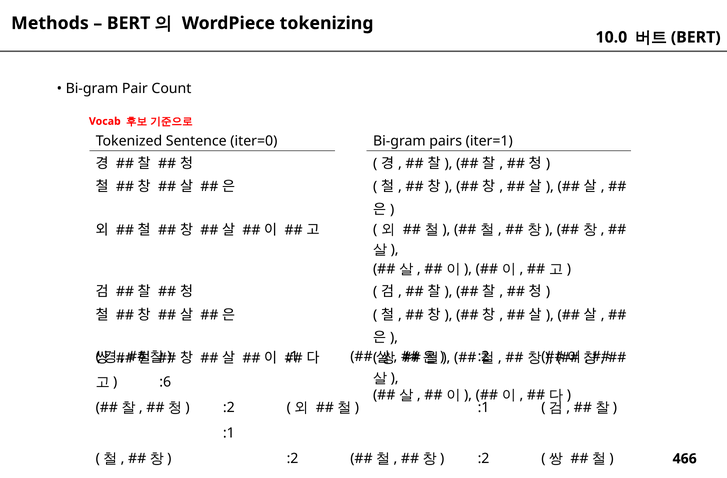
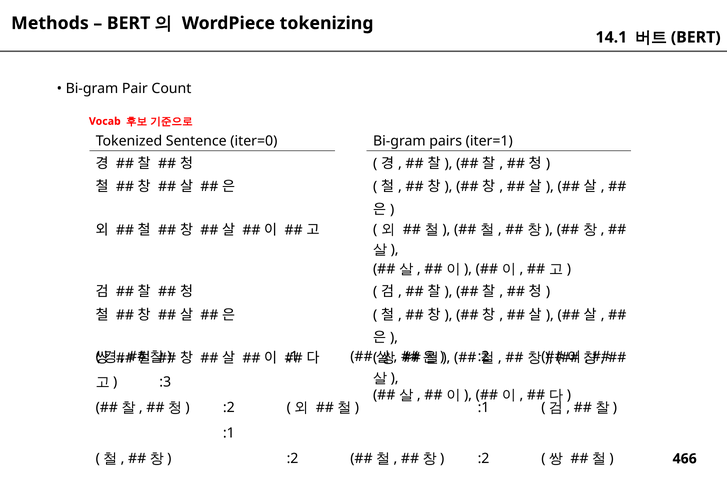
10.0: 10.0 -> 14.1 (611, 37)
:6: :6 -> :3 (165, 382)
